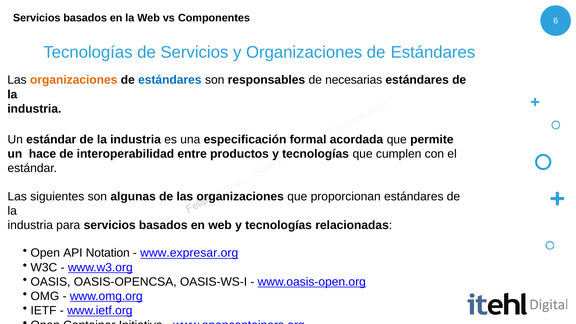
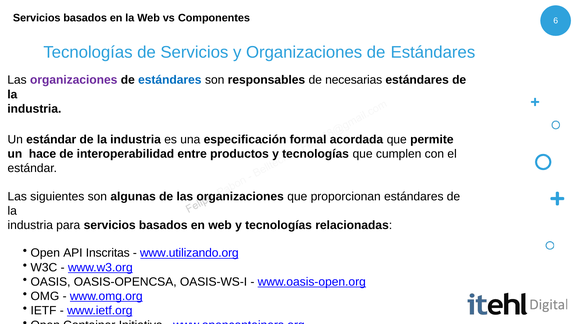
organizaciones colour: orange -> purple (74, 80)
Notation: Notation -> Inscritas (108, 253)
www.expresar.org: www.expresar.org -> www.utilizando.org (189, 253)
